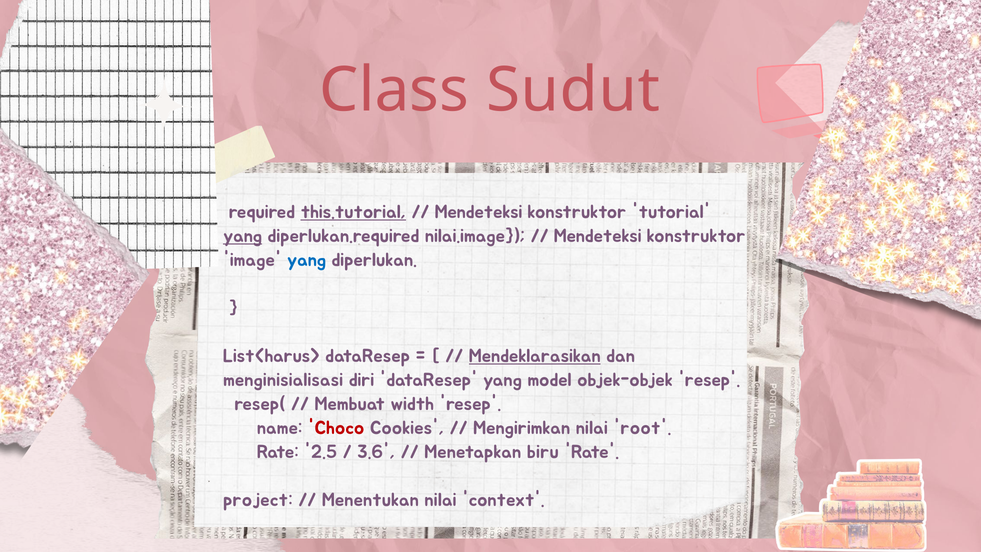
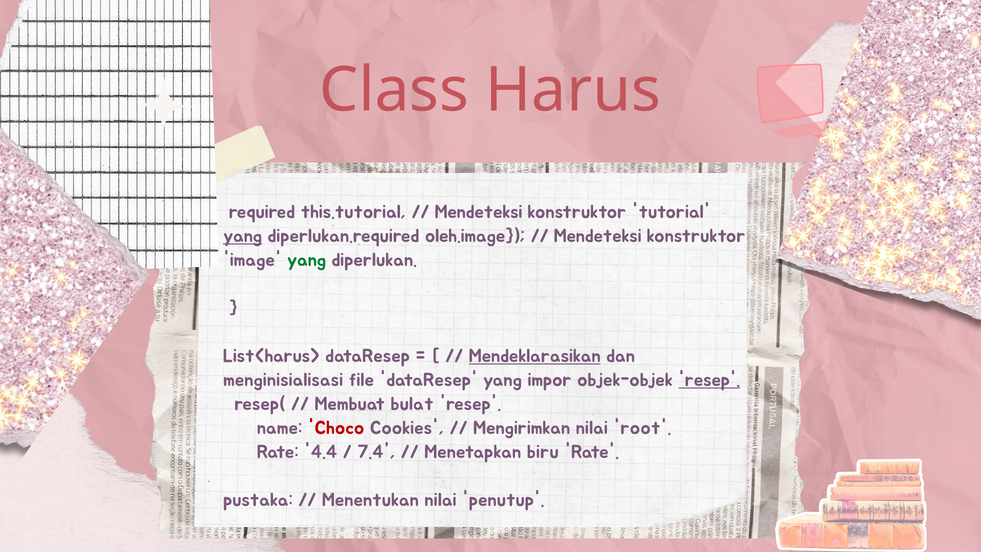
Sudut: Sudut -> Harus (573, 90)
this.tutorial underline: present -> none (353, 212)
nilai.image: nilai.image -> oleh.image (475, 236)
yang colour: blue -> green (307, 260)
diri: diri -> file (361, 380)
model: model -> impor (550, 380)
resep underline: none -> present (709, 380)
width: width -> bulat (412, 404)
2.5: 2.5 -> 4.4 (321, 452)
3.6: 3.6 -> 7.4 (376, 452)
project: project -> pustaka (258, 500)
context: context -> penutup (503, 500)
